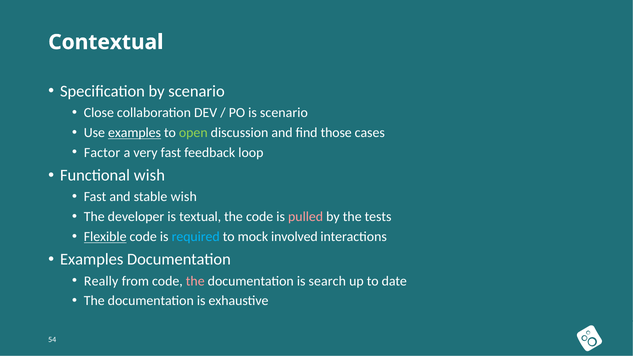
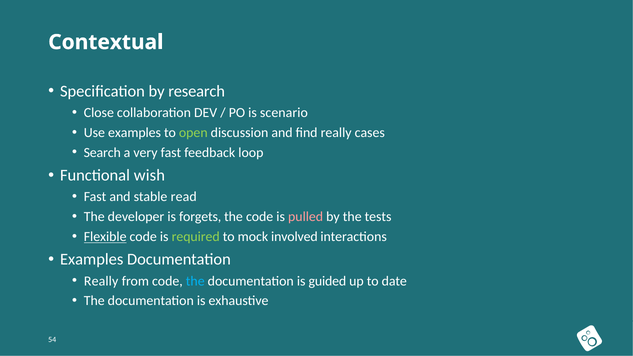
by scenario: scenario -> research (197, 91)
examples underline: present -> none (135, 133)
find those: those -> really (336, 133)
Factor: Factor -> Search (102, 153)
stable wish: wish -> read (184, 197)
textual: textual -> forgets (200, 217)
required colour: light blue -> light green (196, 237)
the colour: pink -> light blue (195, 281)
search: search -> guided (327, 281)
